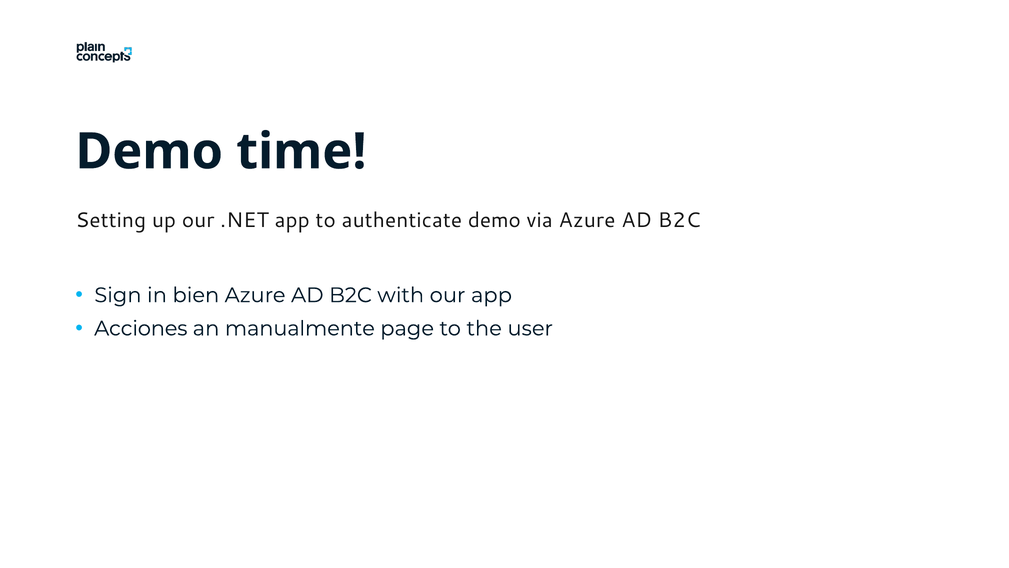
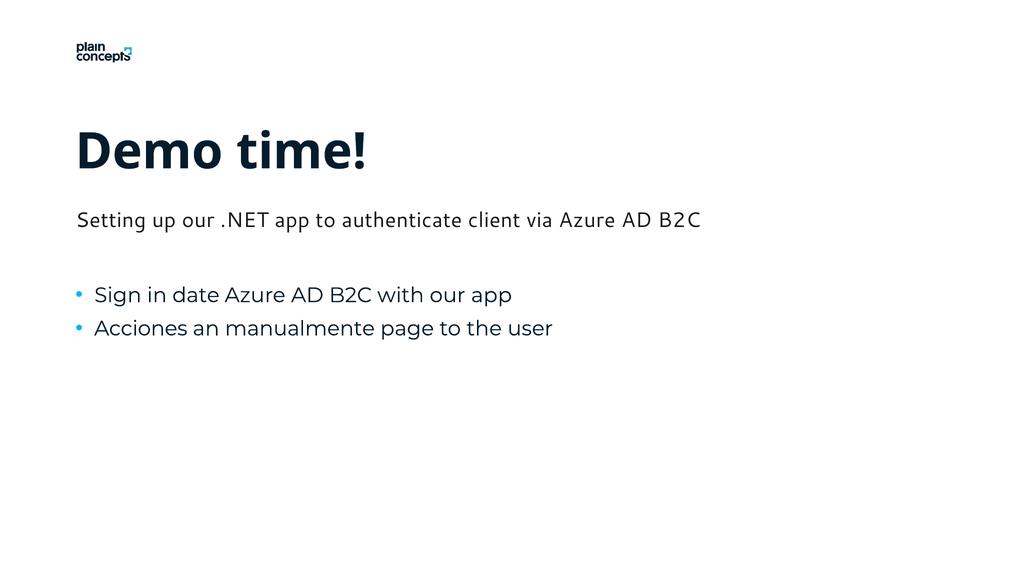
authenticate demo: demo -> client (494, 220)
bien: bien -> date (196, 295)
